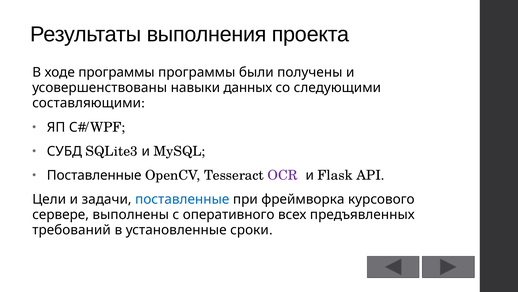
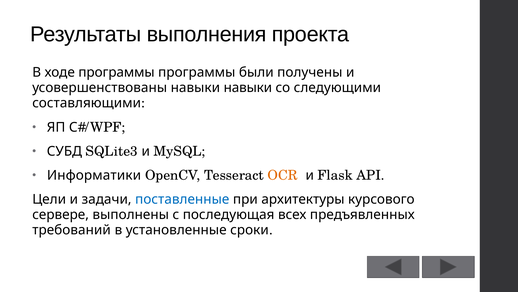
навыки данных: данных -> навыки (248, 88)
Поставленные: Поставленные -> Информатики (94, 175)
OCR colour: purple -> orange (283, 175)
фреймворка: фреймворка -> архитектуры (303, 199)
оперативного: оперативного -> последующая (229, 214)
